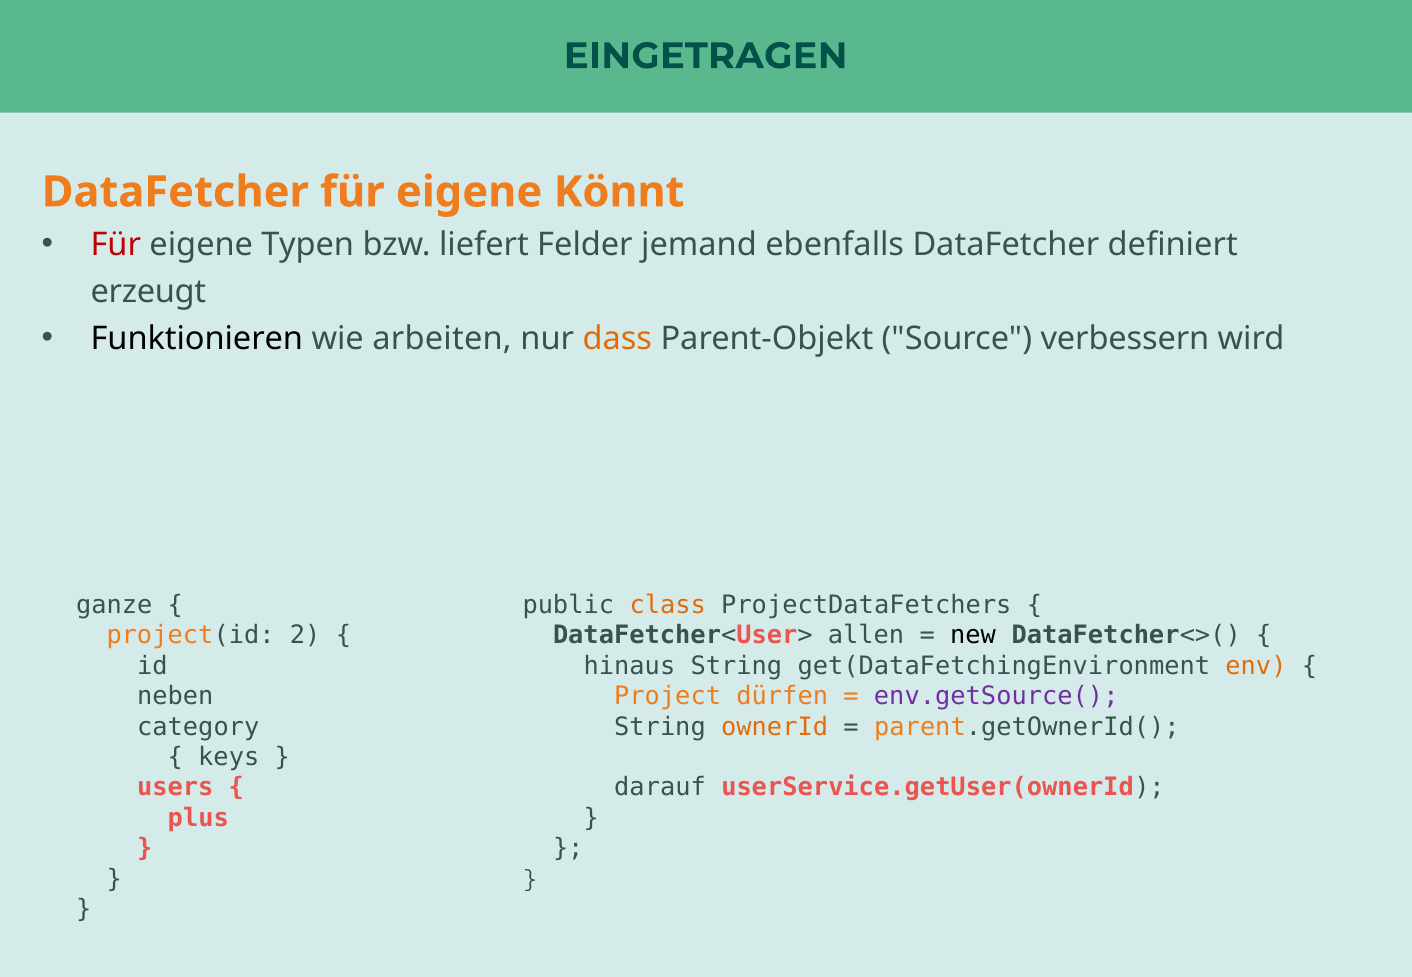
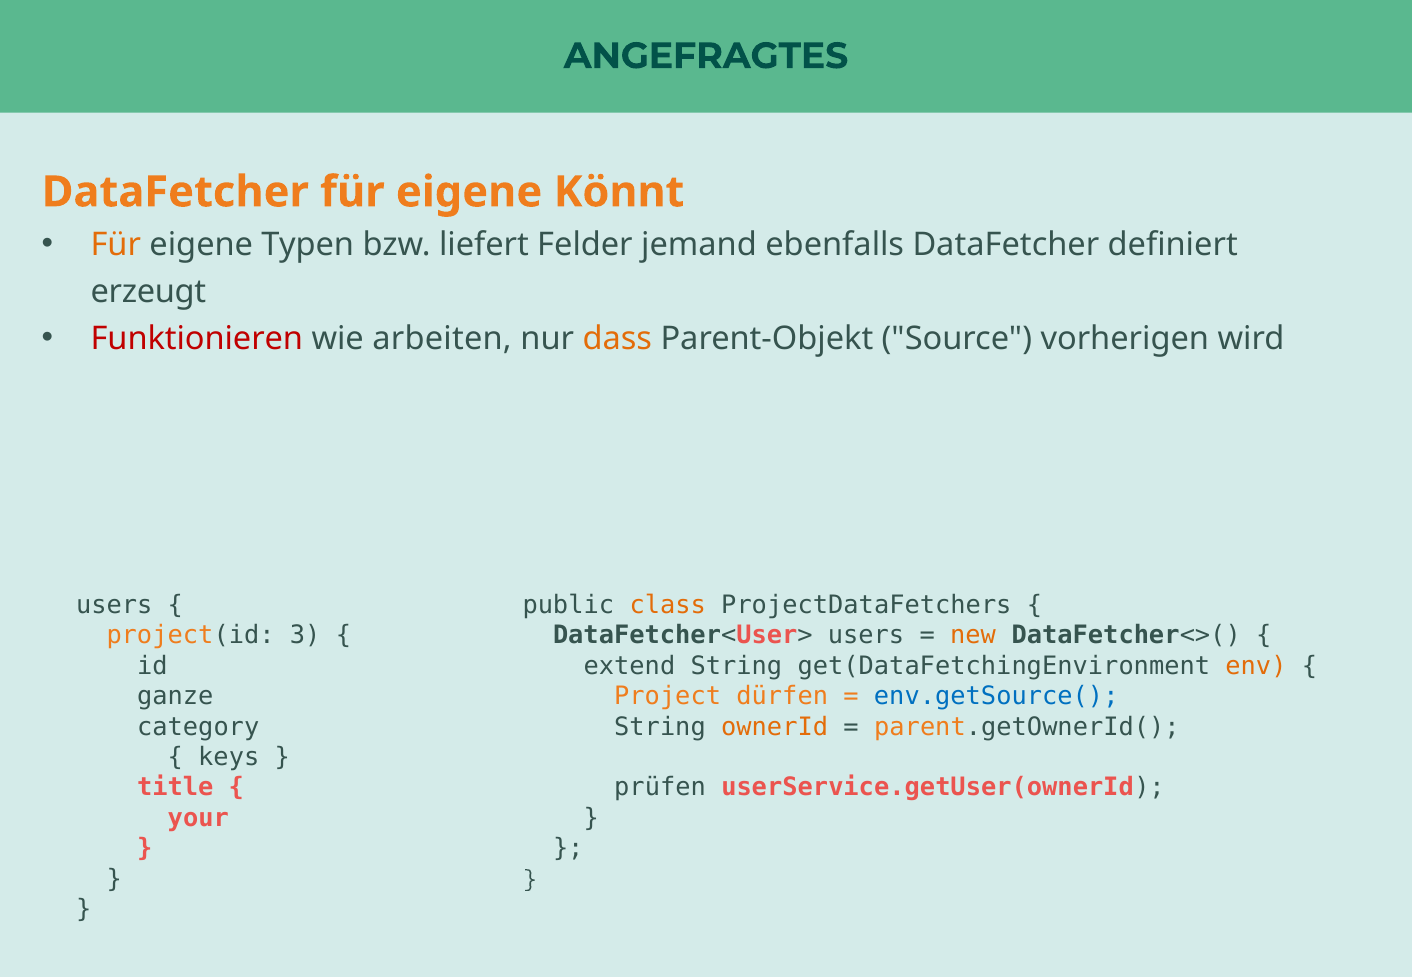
EINGETRAGEN: EINGETRAGEN -> ANGEFRAGTES (706, 56)
Für colour: red -> orange (116, 245)
Funktionieren colour: black -> red (197, 339)
verbessern: verbessern -> vorherigen (1125, 339)
ganze: ganze -> users (114, 605)
DataFetcher<User> allen: allen -> users (866, 636)
new colour: black -> orange (973, 636)
2: 2 -> 3 (305, 636)
hinaus: hinaus -> extend (629, 666)
neben: neben -> ganze (175, 697)
env.getSource( colour: purple -> blue (996, 697)
users: users -> title (175, 788)
darauf: darauf -> prüfen (660, 788)
plus: plus -> your (198, 818)
